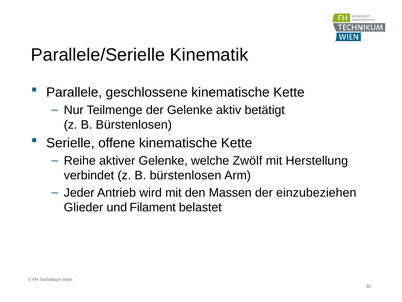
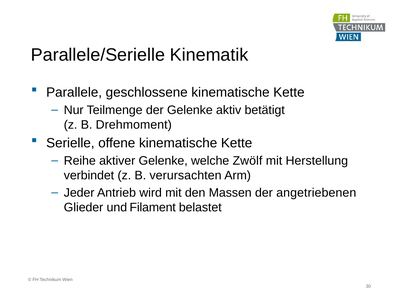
Bürstenlosen: Bürstenlosen -> Drehmoment (134, 125)
verbindet z B bürstenlosen: bürstenlosen -> verursachten (186, 175)
einzubeziehen: einzubeziehen -> angetriebenen (316, 192)
